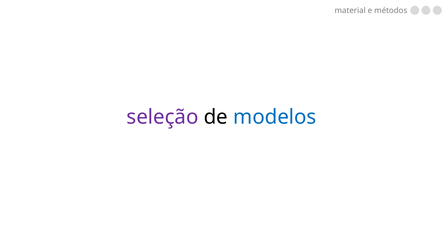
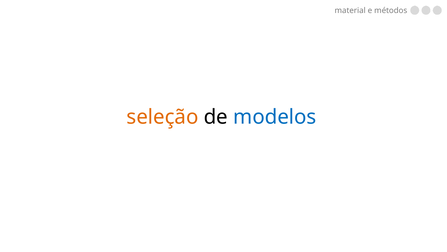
seleção colour: purple -> orange (162, 117)
